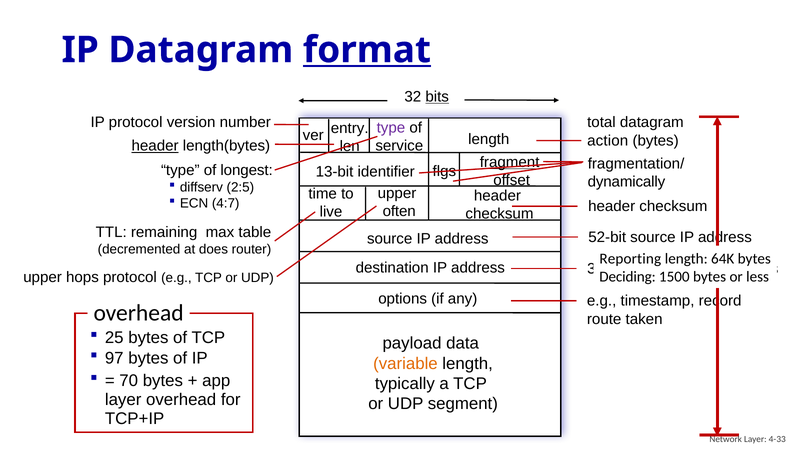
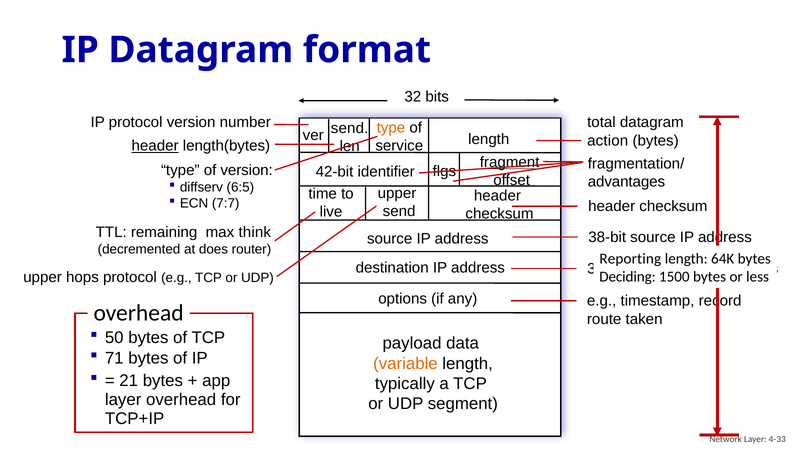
format underline: present -> none (367, 50)
bits underline: present -> none (437, 97)
type colour: purple -> orange (391, 128)
entry: entry -> send (350, 128)
of longest: longest -> version (247, 170)
13-bit: 13-bit -> 42-bit (335, 172)
dynamically: dynamically -> advantages (626, 182)
2:5: 2:5 -> 6:5 (240, 187)
4:7: 4:7 -> 7:7 (226, 203)
often: often -> send (399, 211)
table: table -> think (255, 232)
52-bit: 52-bit -> 38-bit (607, 237)
25: 25 -> 50 (114, 338)
97: 97 -> 71 (114, 358)
70: 70 -> 21 (129, 380)
